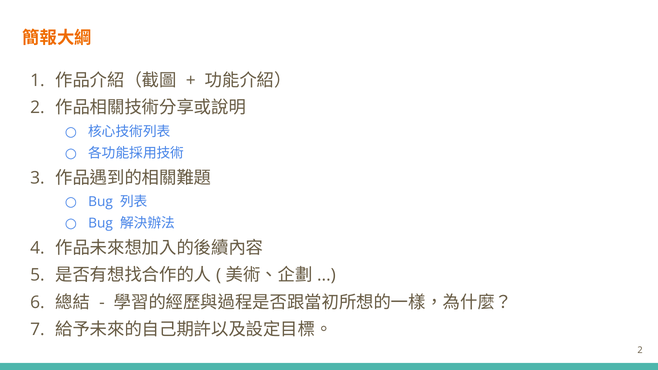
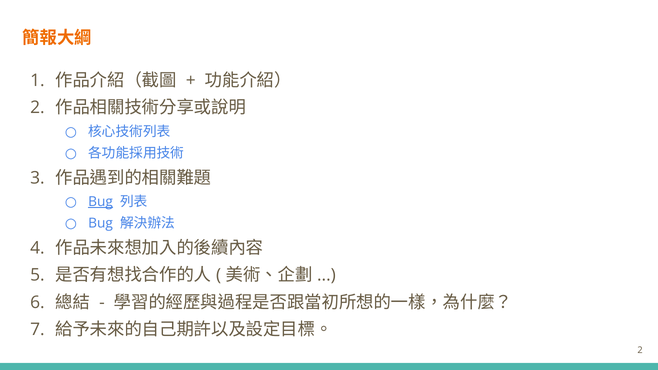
Bug underline: none -> present (101, 202)
